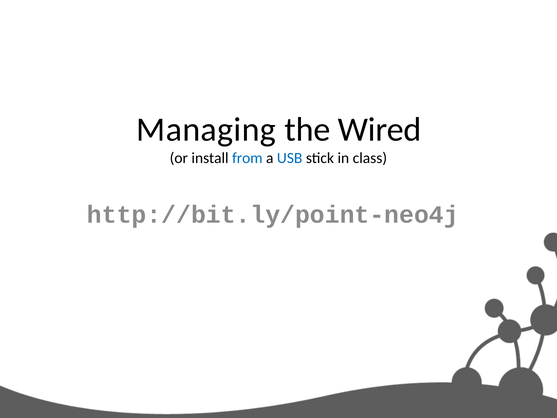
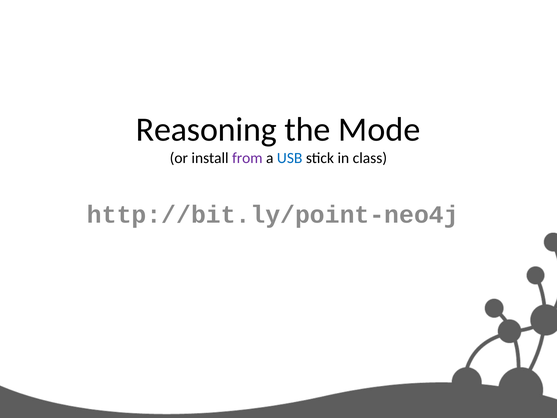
Managing: Managing -> Reasoning (206, 129)
Wired: Wired -> Mode (379, 129)
from colour: blue -> purple (247, 158)
